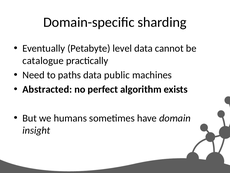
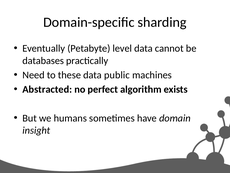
catalogue: catalogue -> databases (43, 61)
paths: paths -> these (69, 75)
